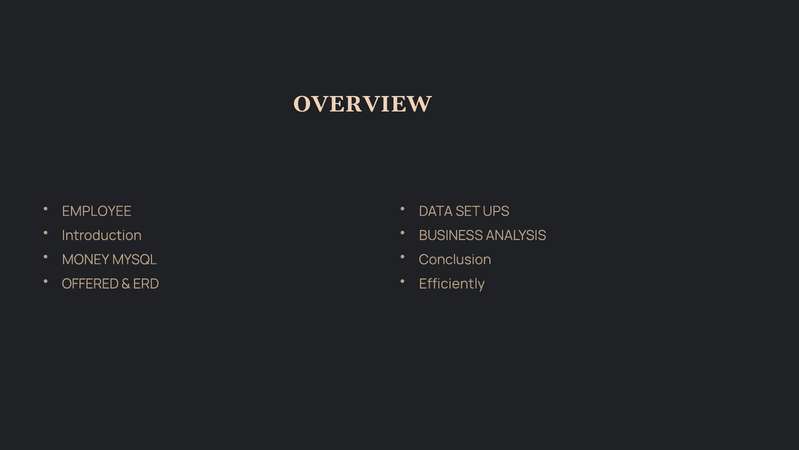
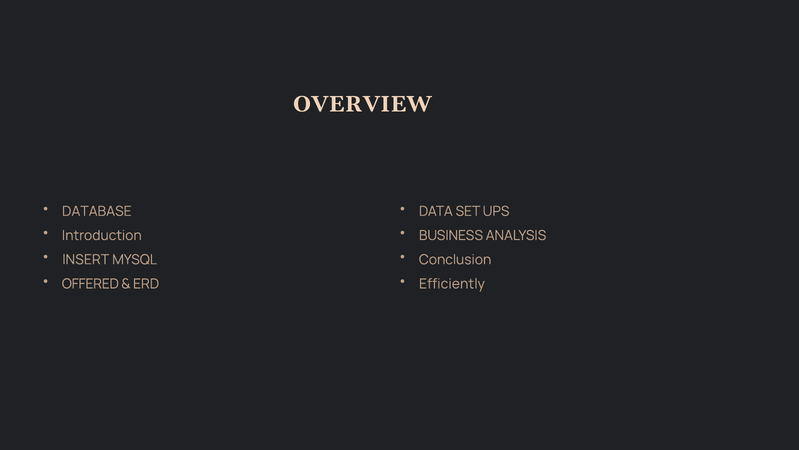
EMPLOYEE: EMPLOYEE -> DATABASE (97, 211)
MONEY: MONEY -> INSERT (86, 259)
